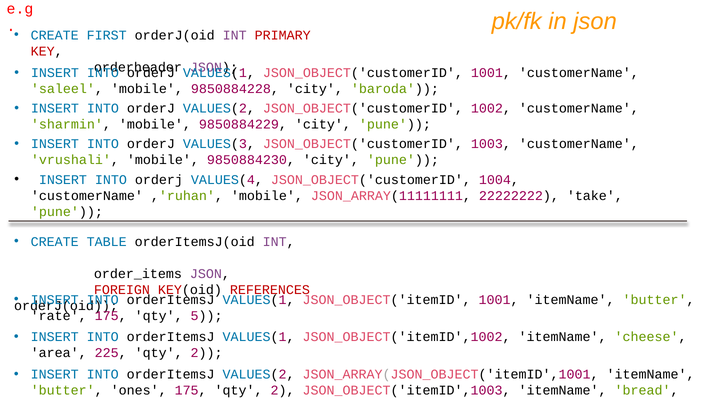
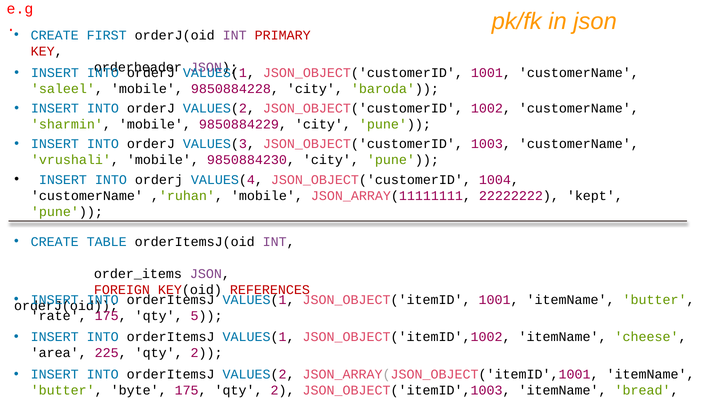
take: take -> kept (595, 196)
ones: ones -> byte (139, 390)
